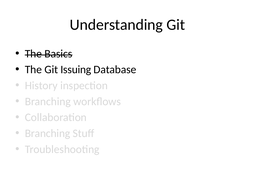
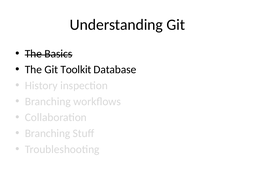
Issuing: Issuing -> Toolkit (76, 69)
